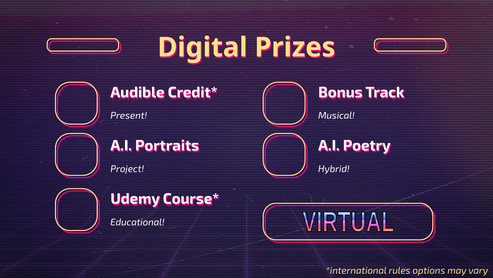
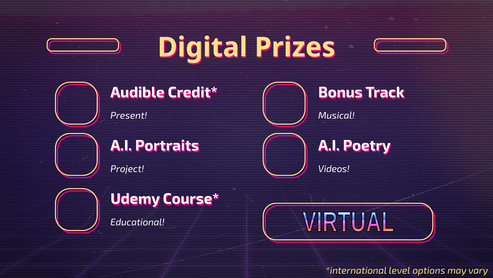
Hybrid: Hybrid -> Videos (334, 169)
rules: rules -> level (399, 270)
